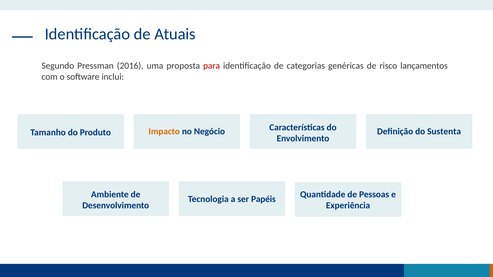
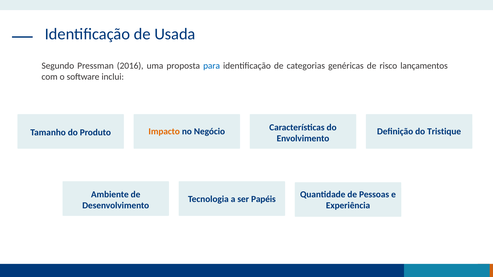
Atuais: Atuais -> Usada (175, 34)
para colour: red -> blue (212, 66)
Sustenta: Sustenta -> Tristique (444, 132)
